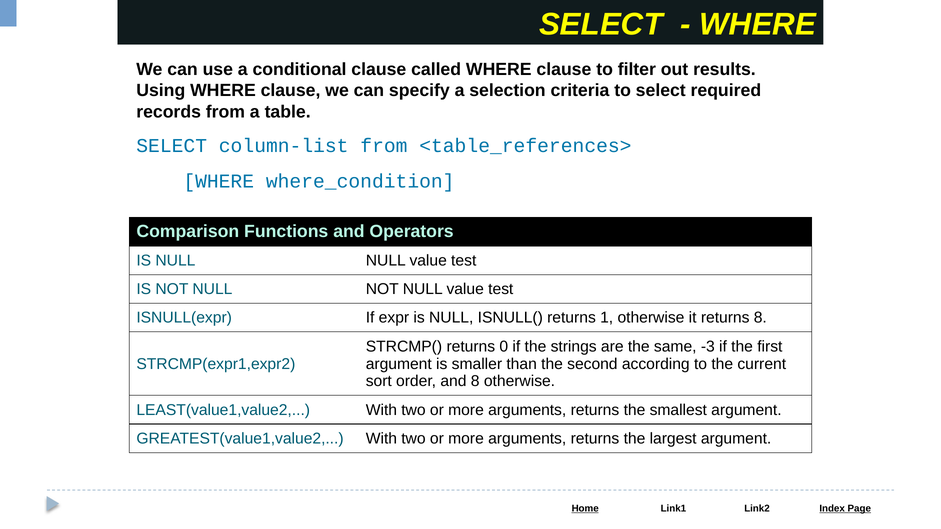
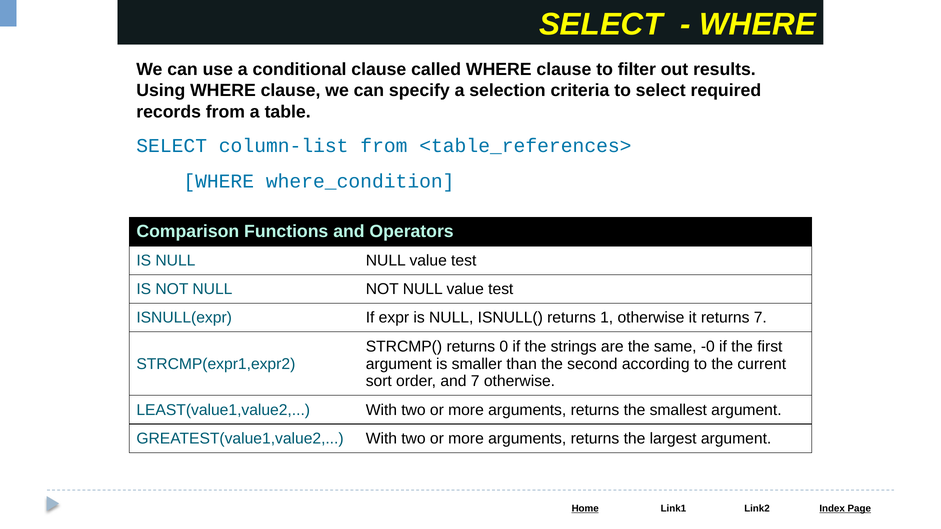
returns 8: 8 -> 7 (760, 318)
-3: -3 -> -0 (708, 347)
and 8: 8 -> 7 (475, 381)
